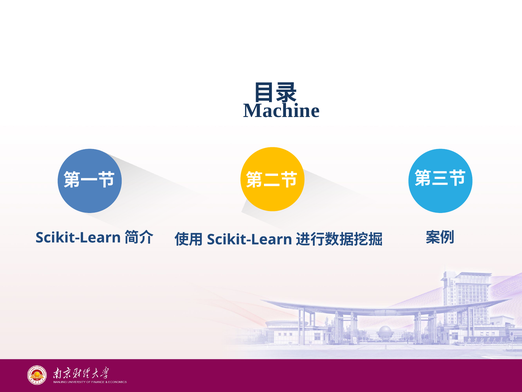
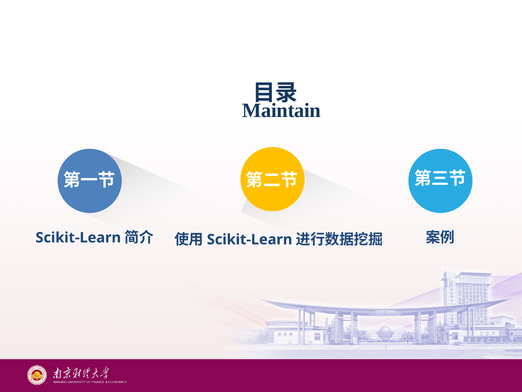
Machine: Machine -> Maintain (282, 110)
